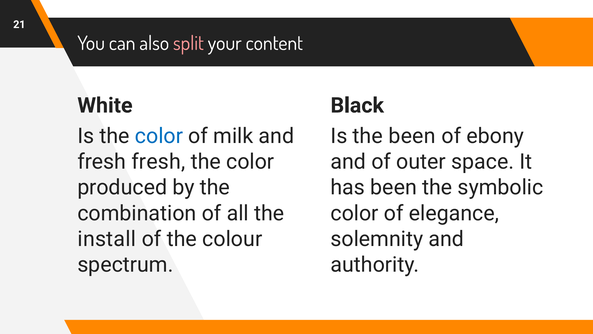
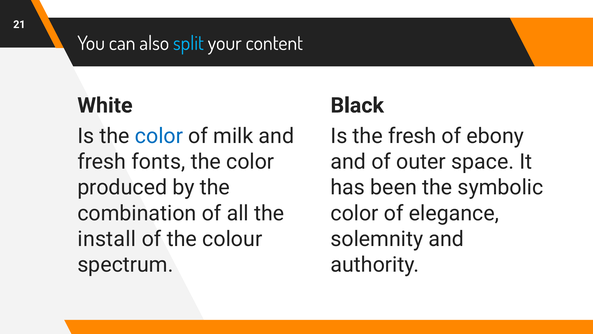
split colour: pink -> light blue (188, 43)
the been: been -> fresh (412, 136)
fresh fresh: fresh -> fonts (158, 162)
